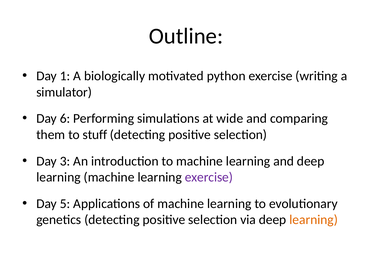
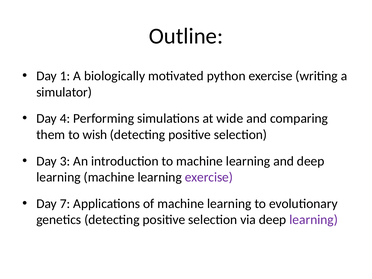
6: 6 -> 4 (65, 119)
stuff: stuff -> wish (95, 135)
5: 5 -> 7 (65, 204)
learning colour: orange -> purple (314, 220)
